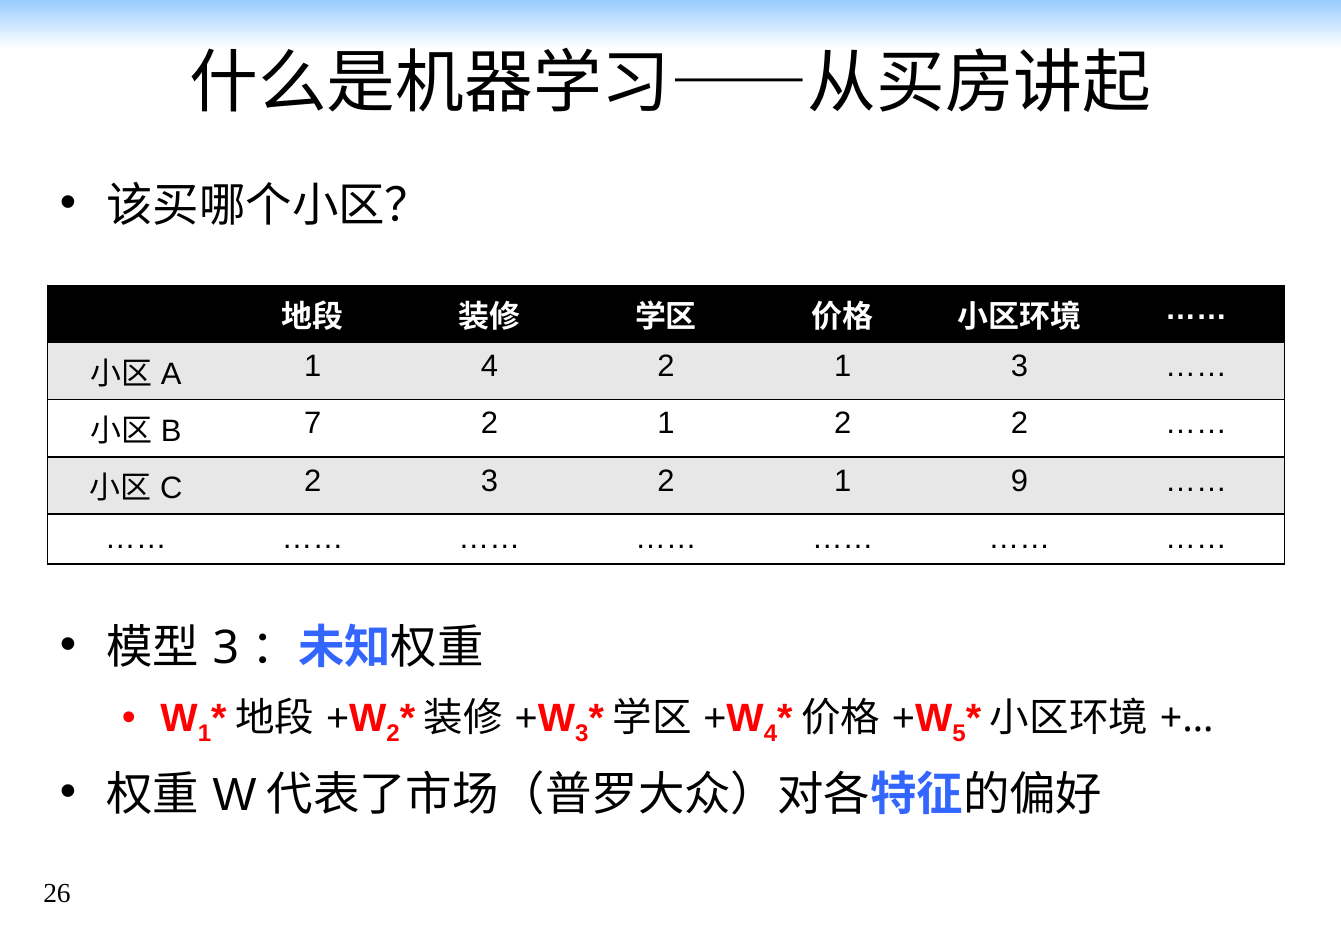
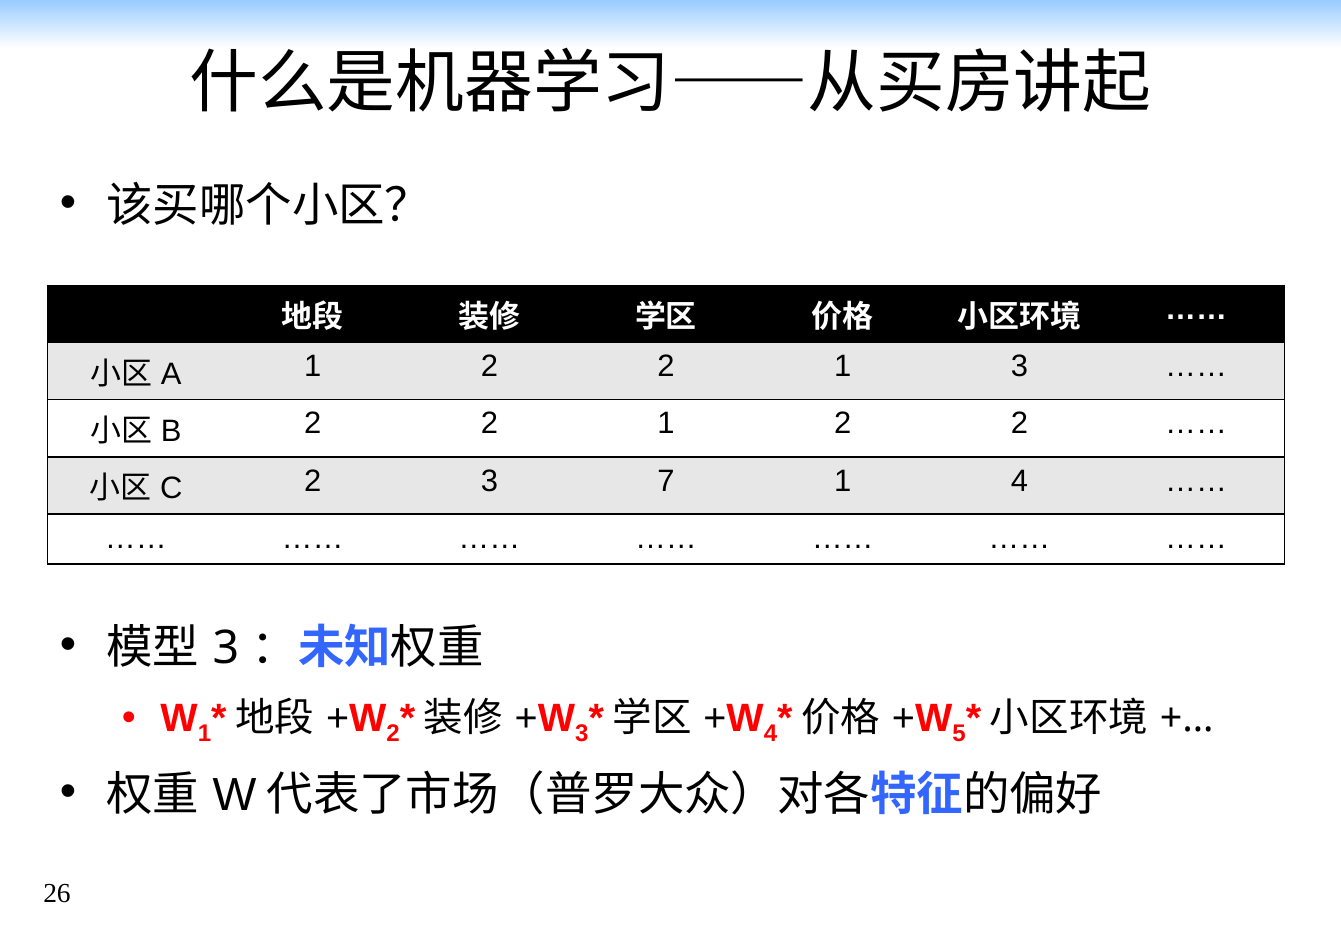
4: 4 -> 2 (489, 367)
7: 7 -> 2 (313, 424)
3 2: 2 -> 7 (666, 481)
1 9: 9 -> 4 (1019, 481)
